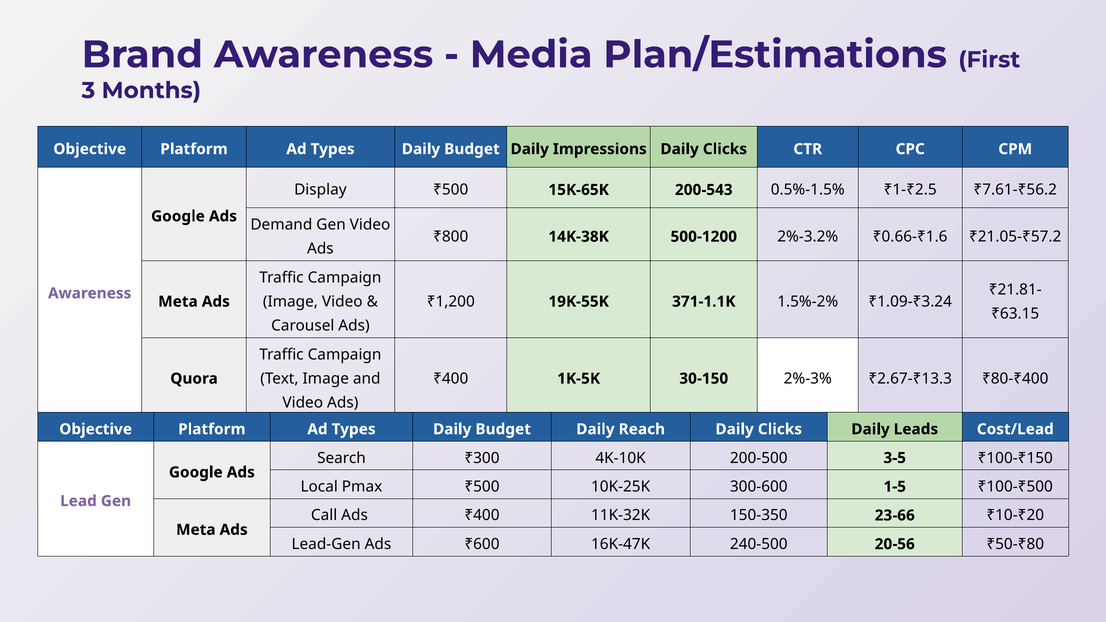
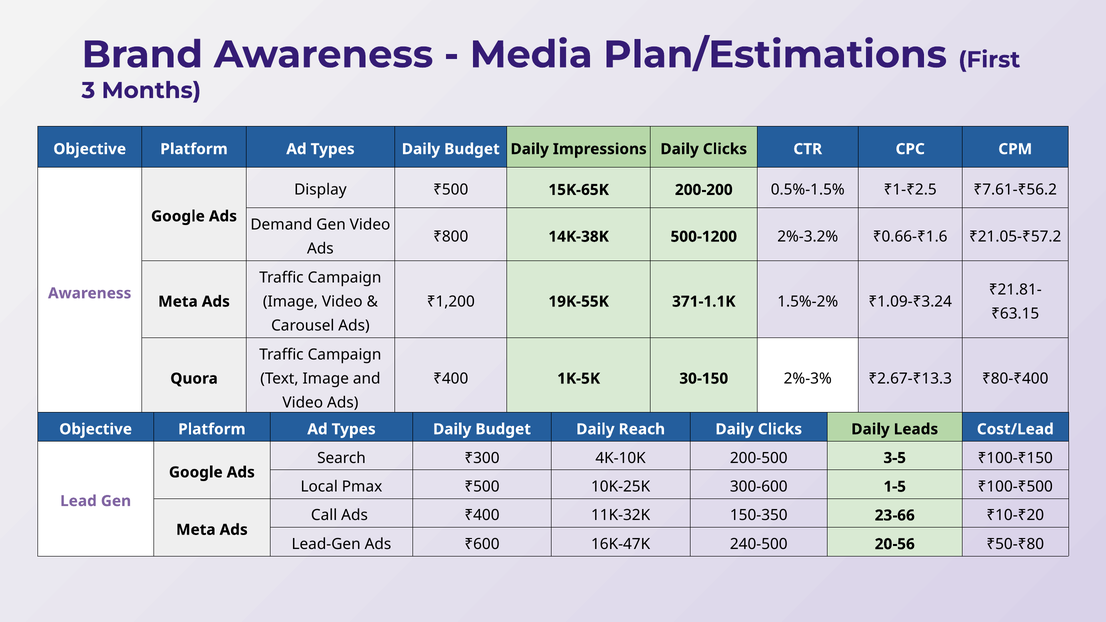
200-543: 200-543 -> 200-200 (704, 190)
